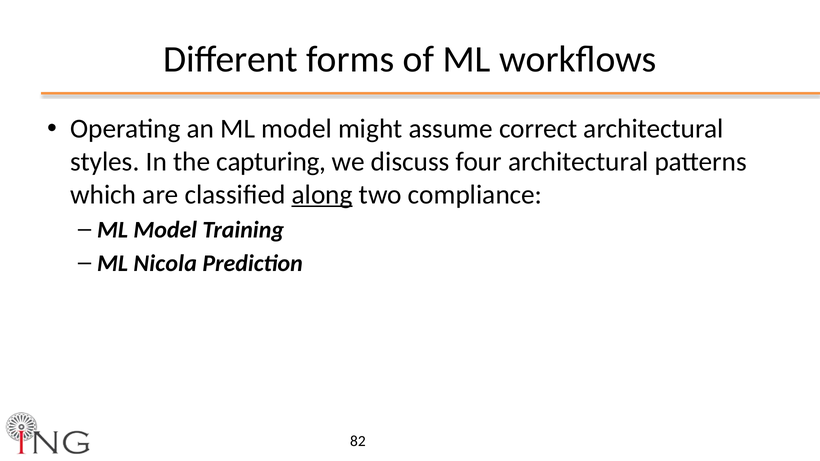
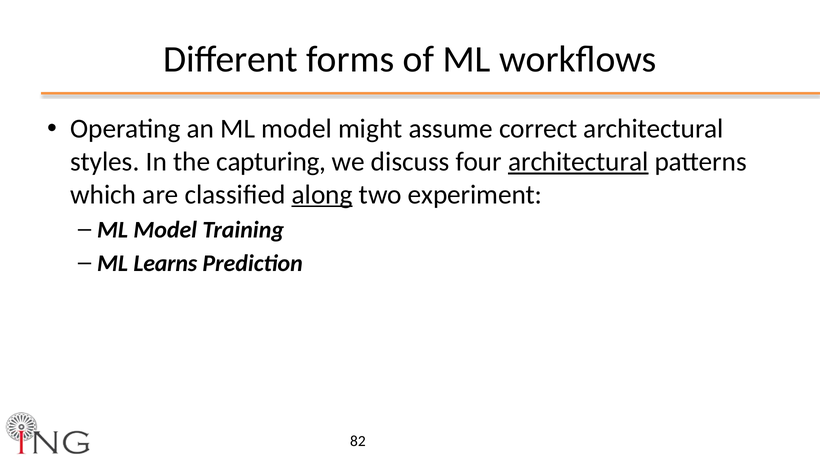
architectural underline: none -> present (578, 162)
compliance: compliance -> experiment (475, 195)
Nicola: Nicola -> Learns (165, 263)
